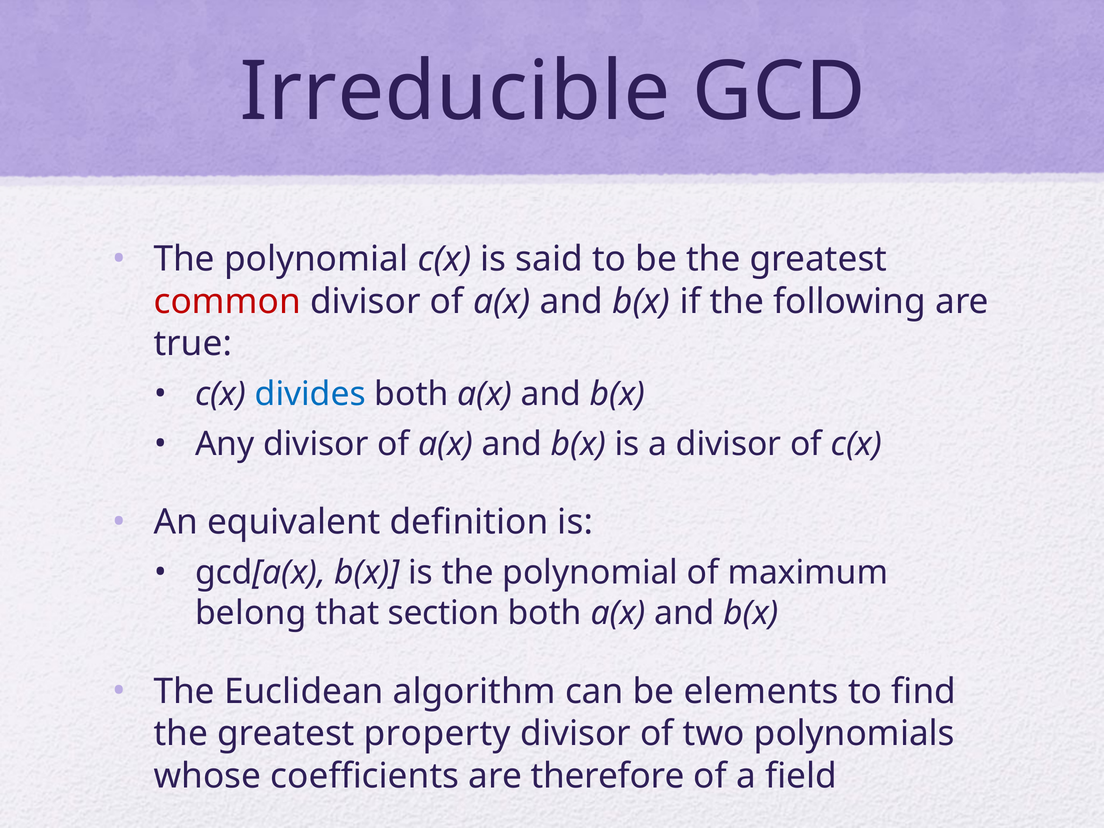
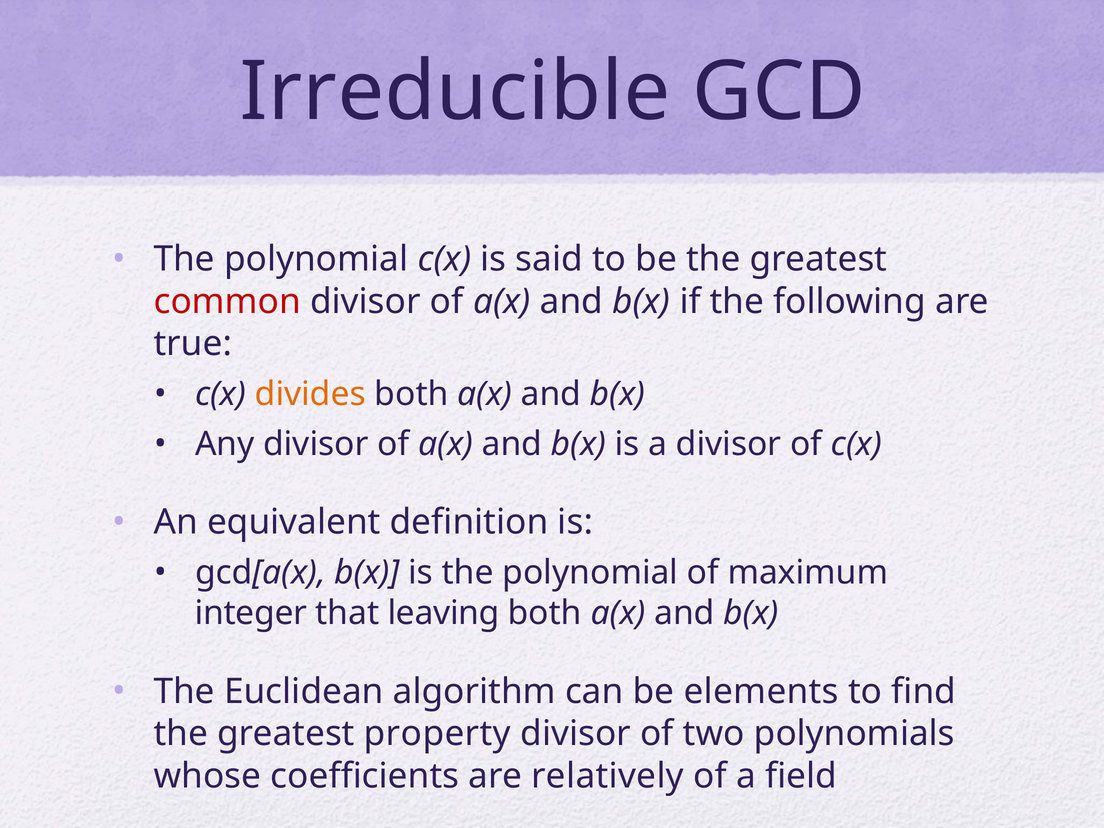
divides colour: blue -> orange (310, 394)
belong: belong -> integer (251, 613)
section: section -> leaving (444, 613)
therefore: therefore -> relatively (608, 776)
